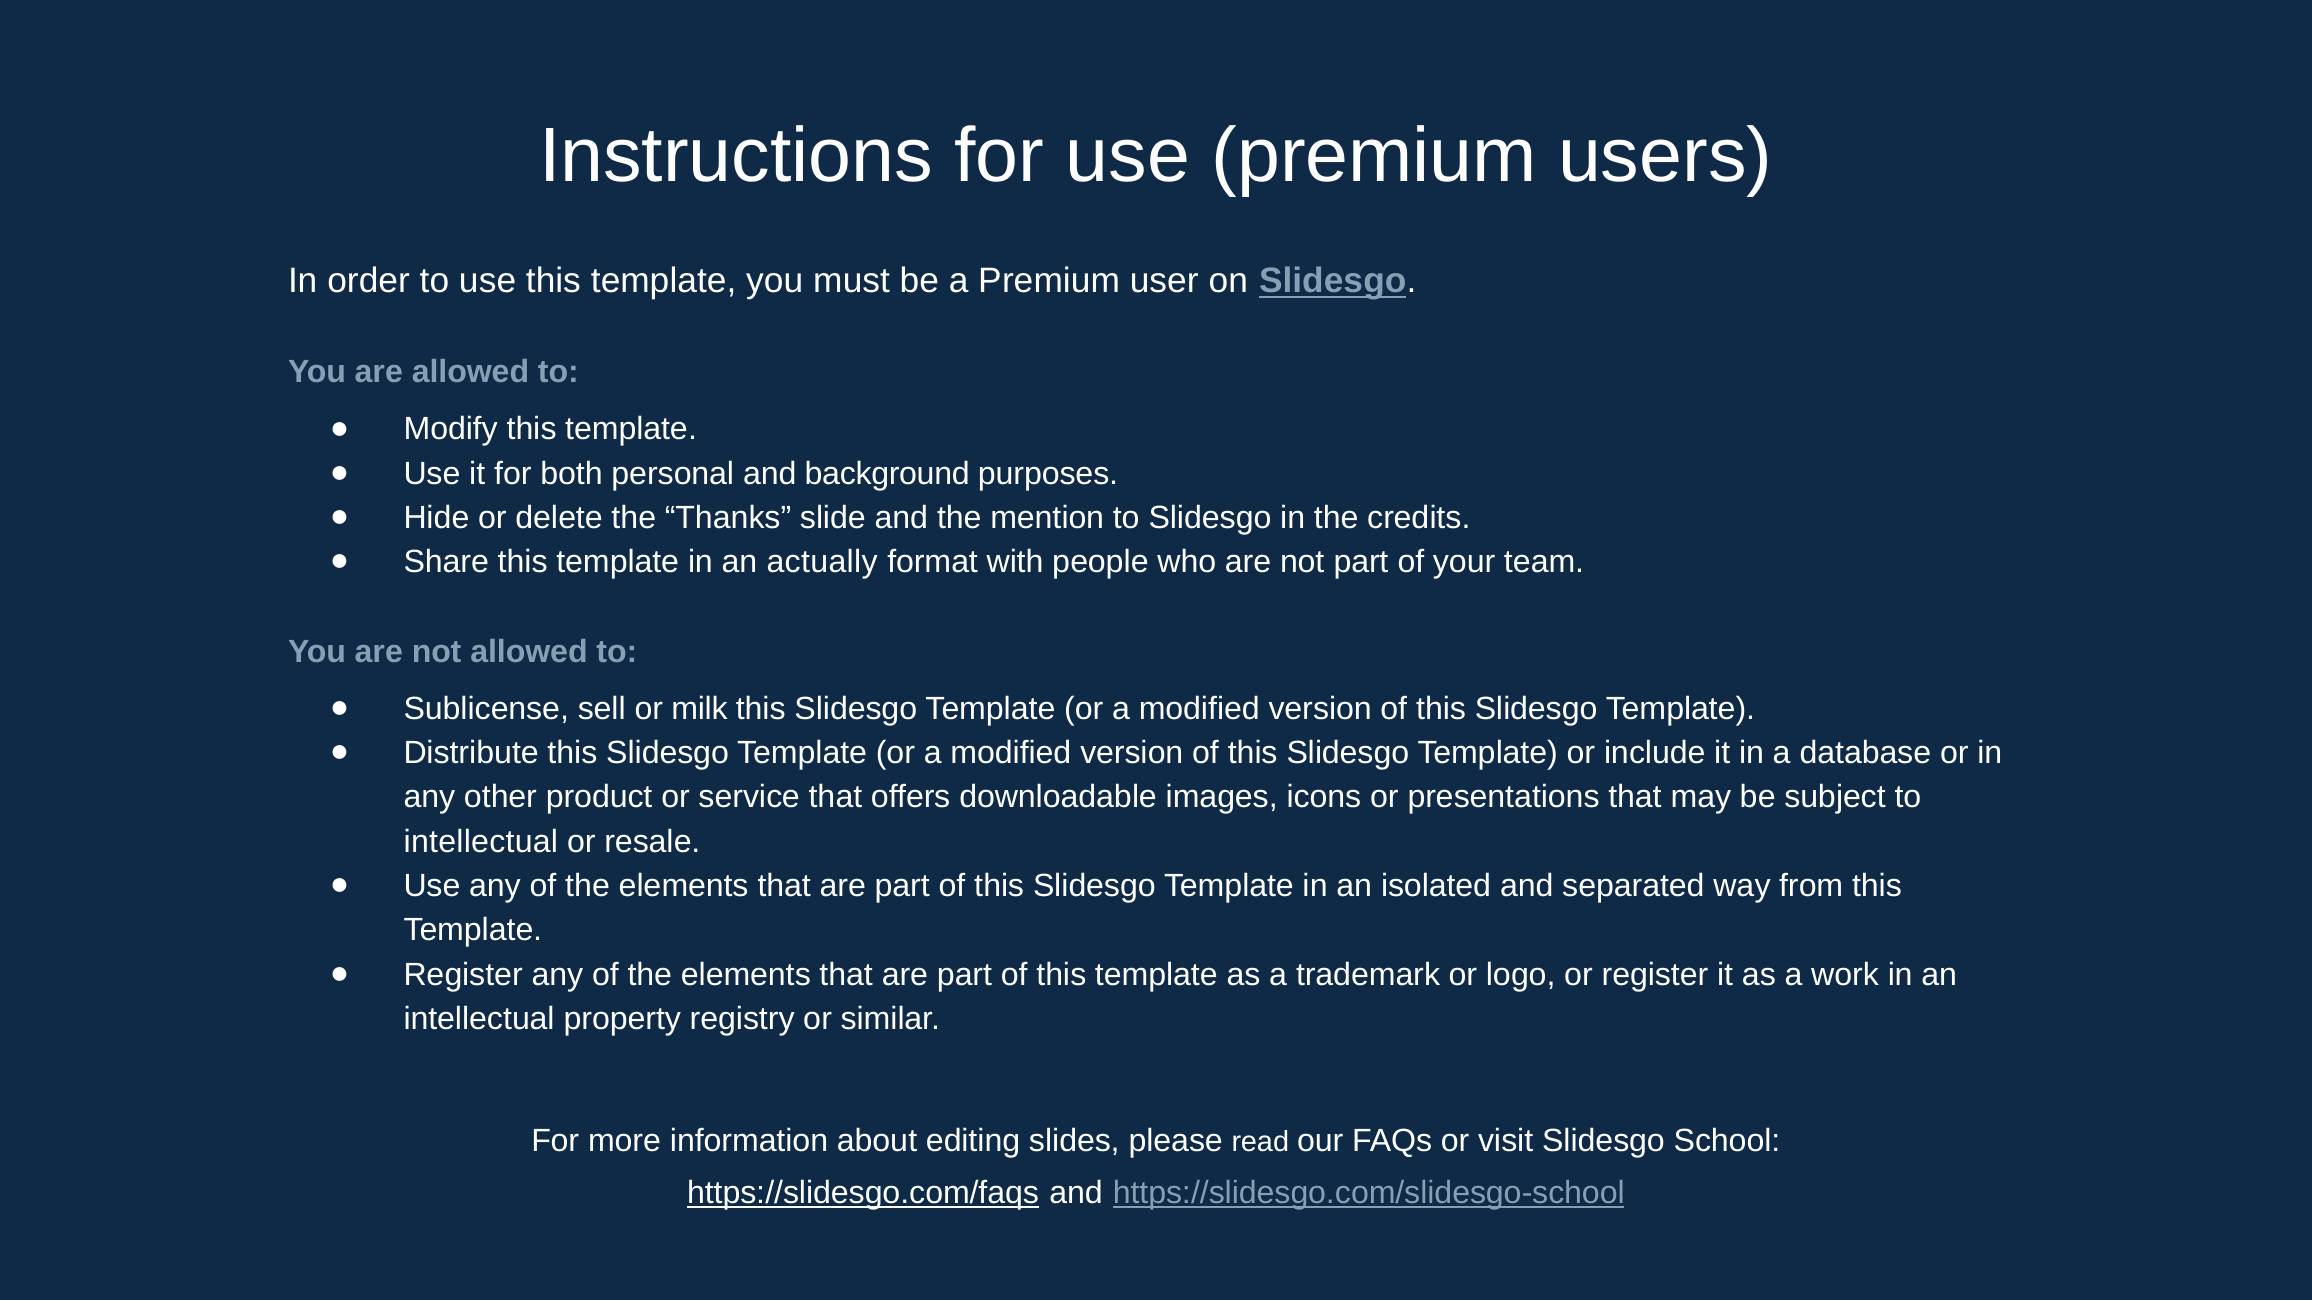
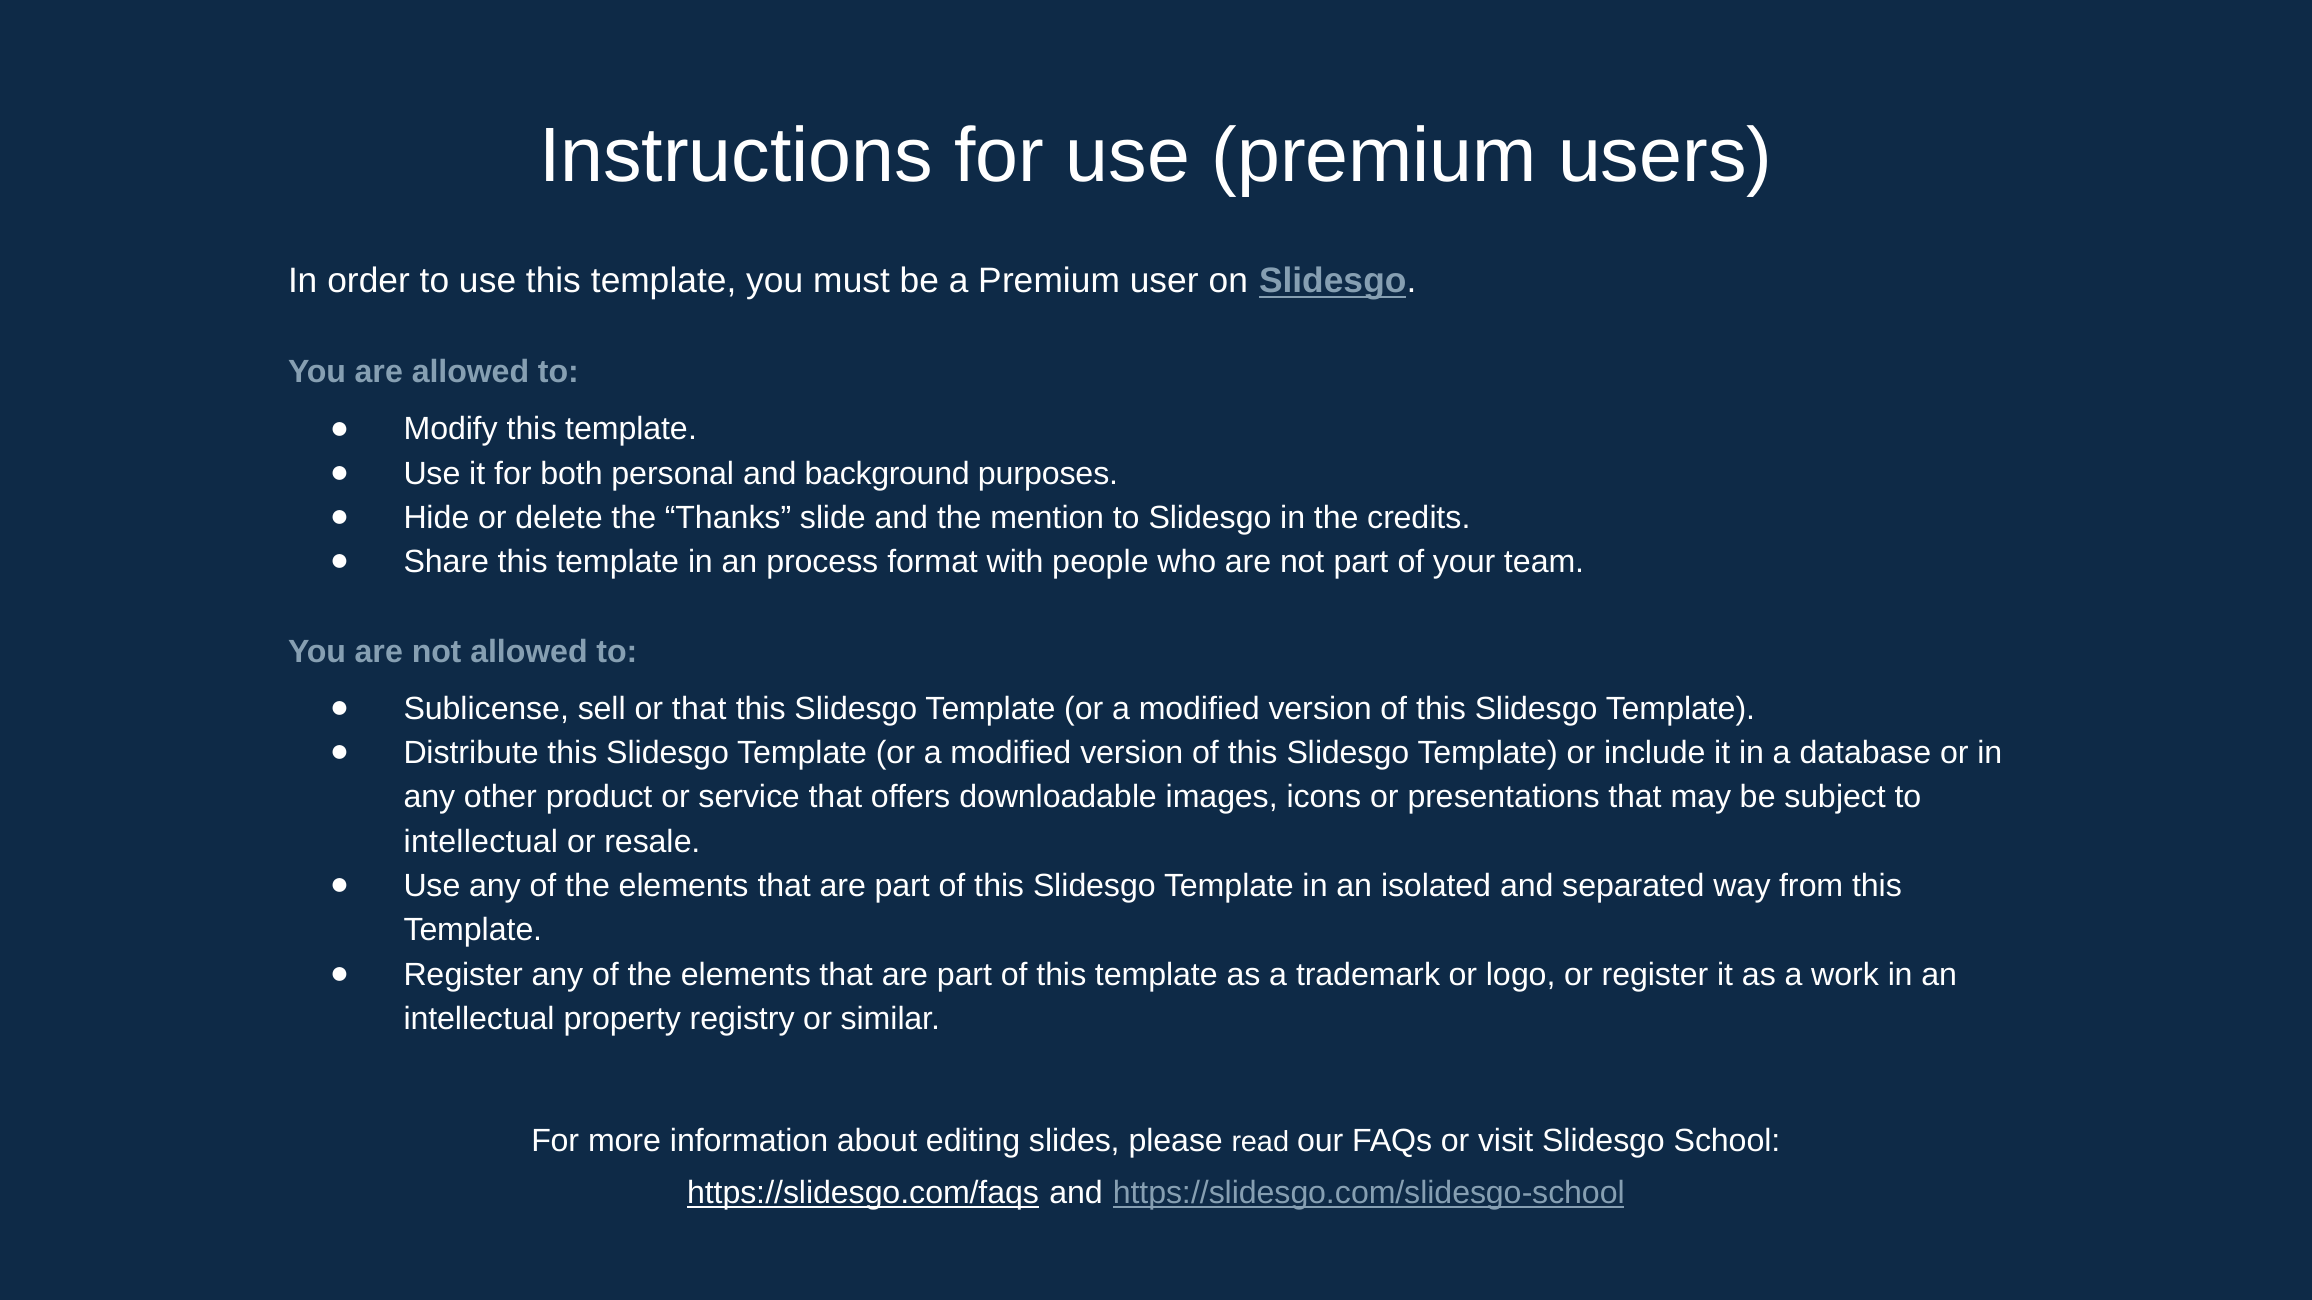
actually: actually -> process (822, 562)
or milk: milk -> that (699, 709)
